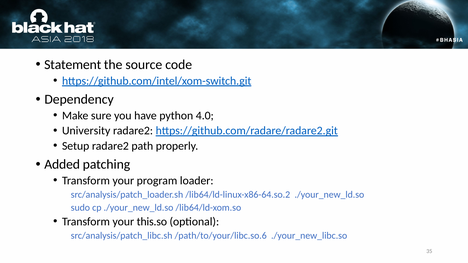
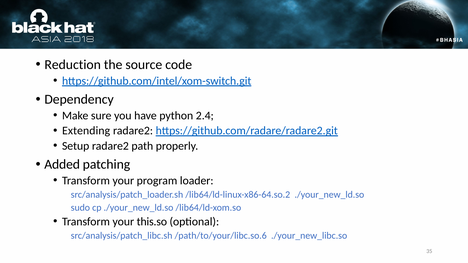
Statement: Statement -> Reduction (73, 65)
4.0: 4.0 -> 2.4 (205, 116)
University: University -> Extending (86, 131)
